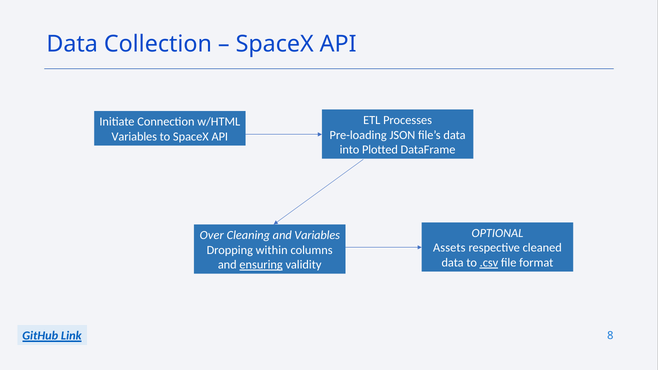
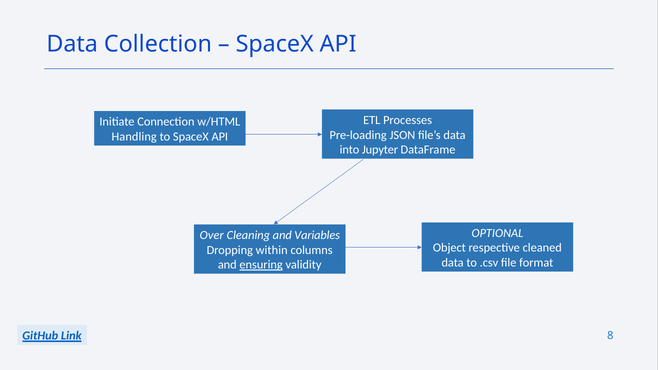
Variables: Variables -> Handling (134, 137)
Plotted: Plotted -> Jupyter (380, 150)
Assets: Assets -> Object (449, 248)
.csv underline: present -> none (489, 263)
